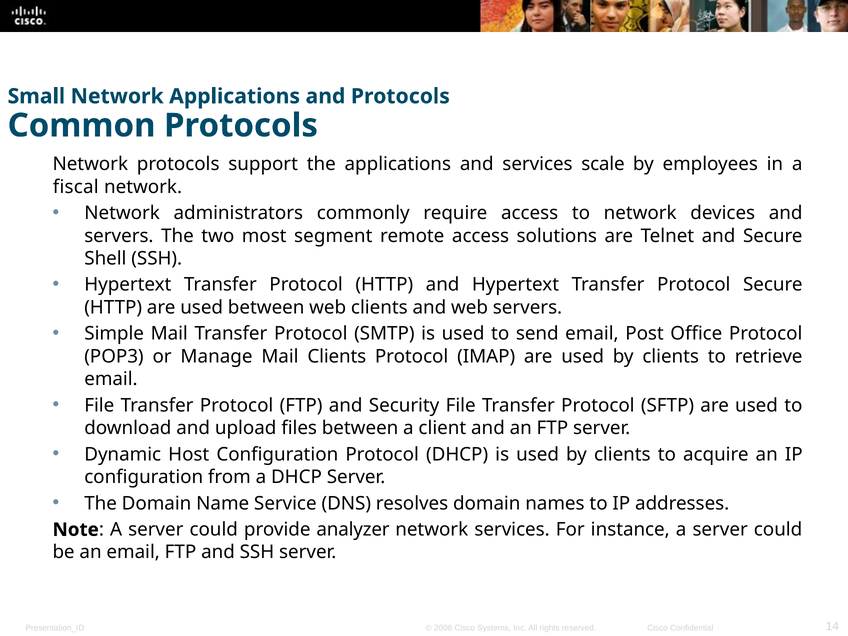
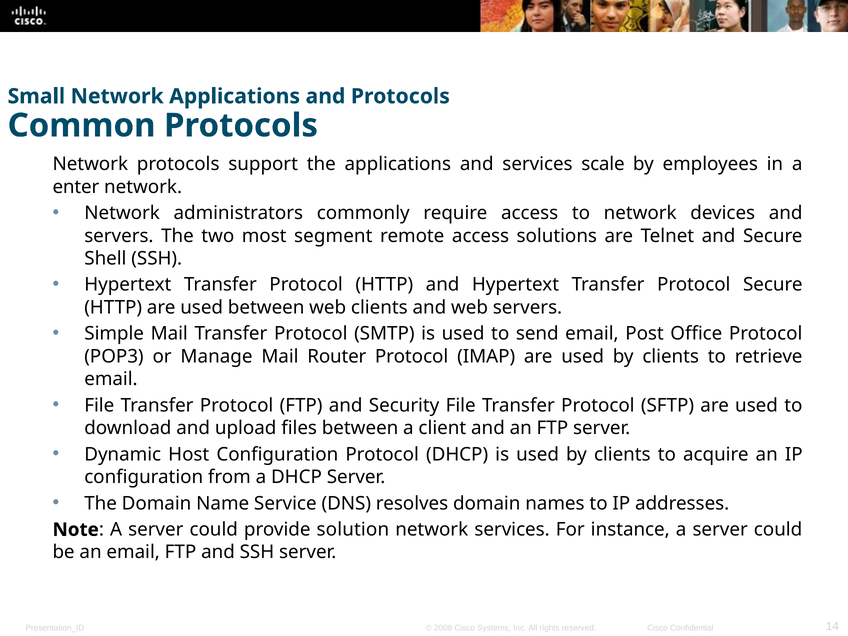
fiscal: fiscal -> enter (76, 187)
Mail Clients: Clients -> Router (337, 356)
analyzer: analyzer -> solution (353, 530)
